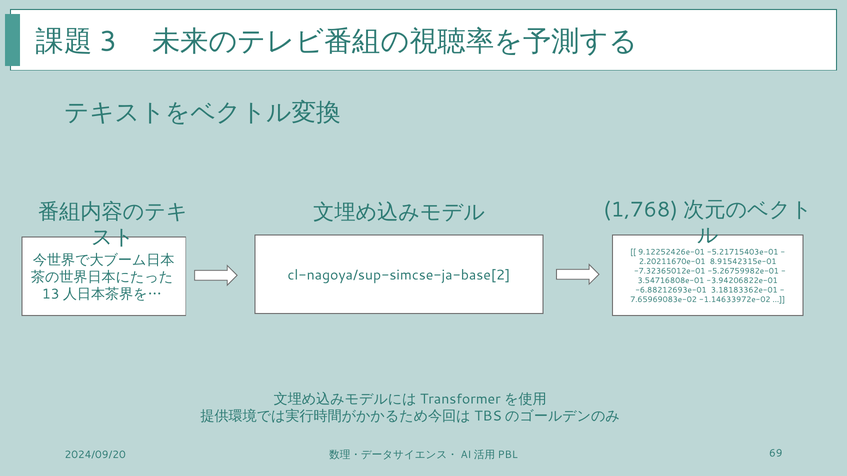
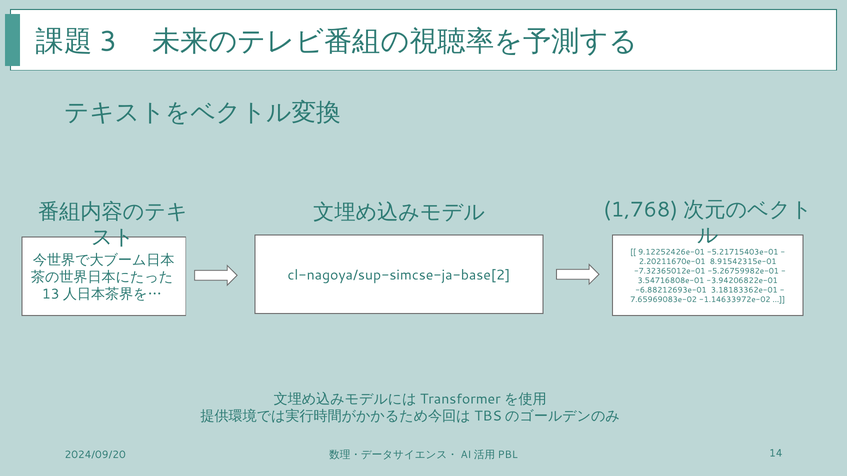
69: 69 -> 14 (776, 454)
